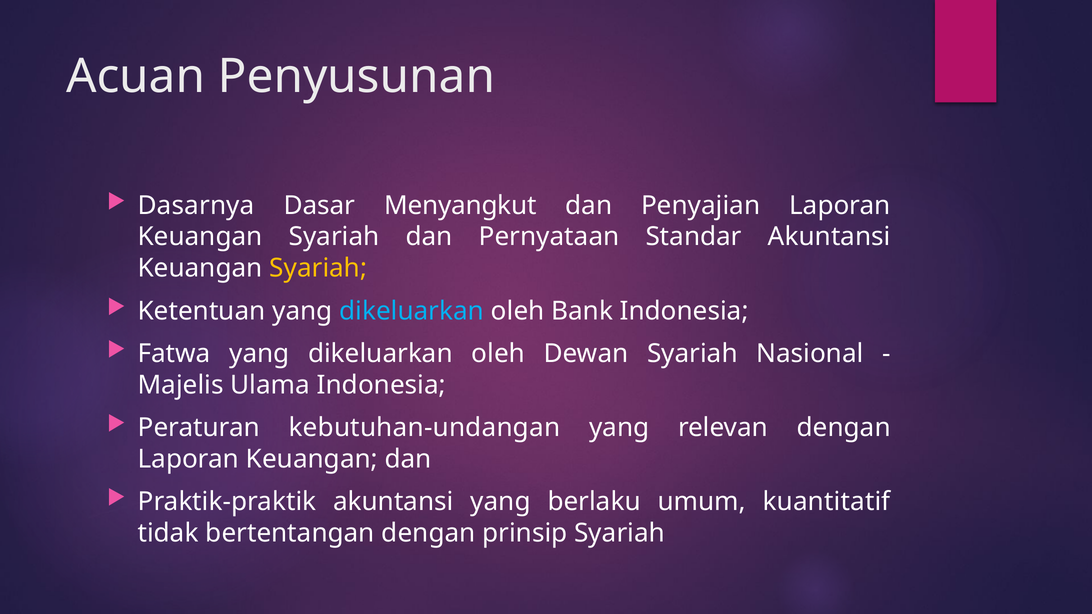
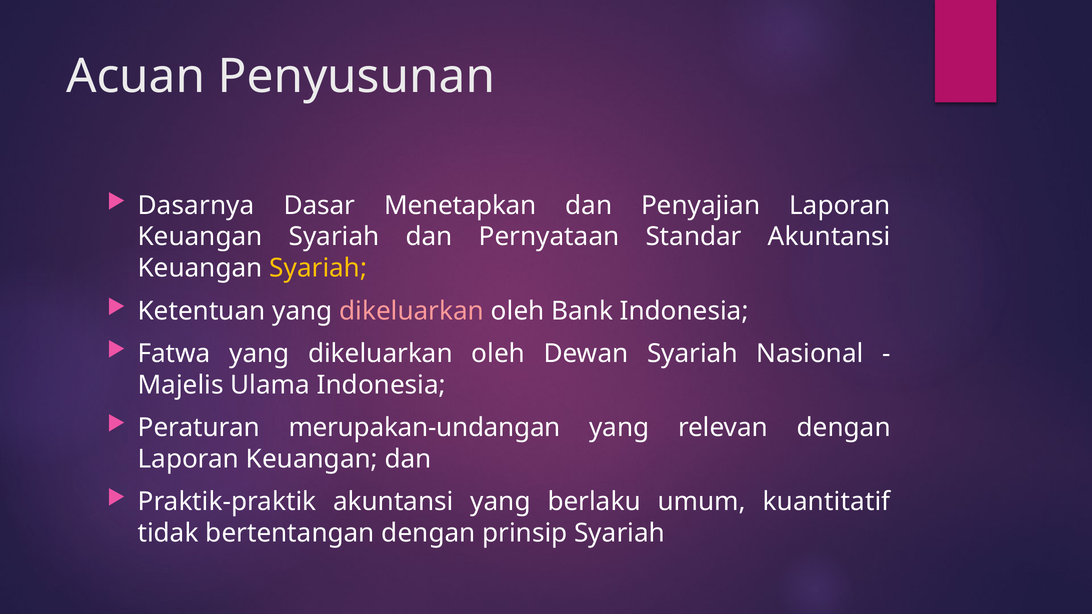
Menyangkut: Menyangkut -> Menetapkan (460, 206)
dikeluarkan colour: light blue -> pink (412, 311)
kebutuhan-undangan: kebutuhan-undangan -> merupakan-undangan (425, 428)
